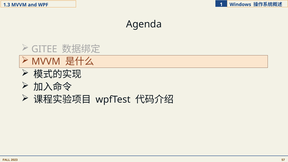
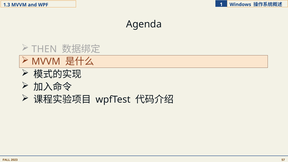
GITEE: GITEE -> THEN (44, 49)
